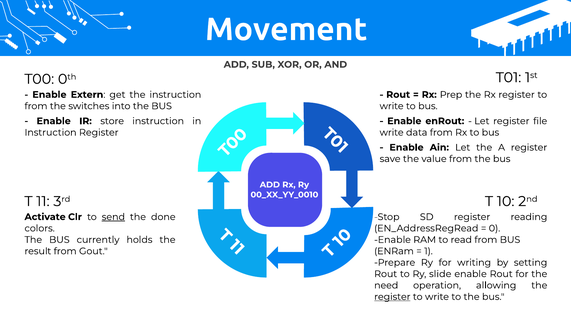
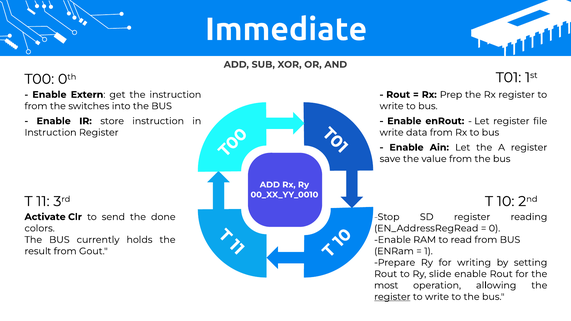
Movement: Movement -> Immediate (286, 29)
send underline: present -> none (113, 217)
need: need -> most (386, 286)
